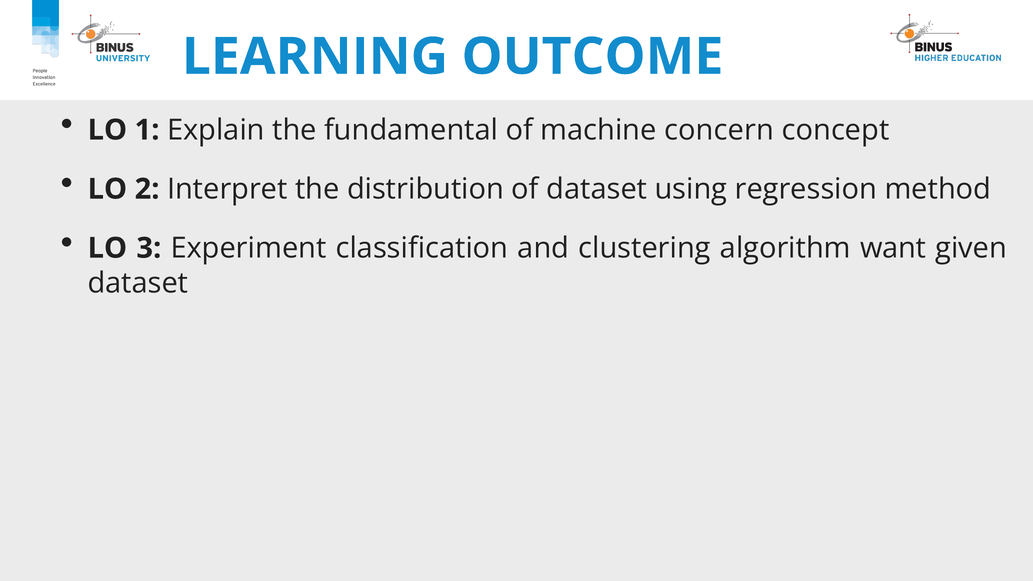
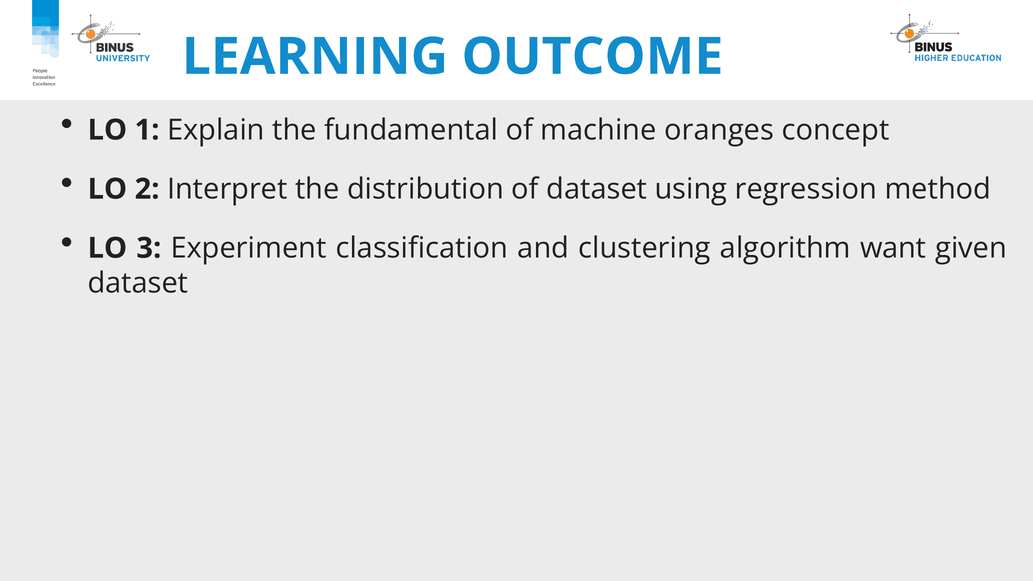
concern: concern -> oranges (719, 130)
